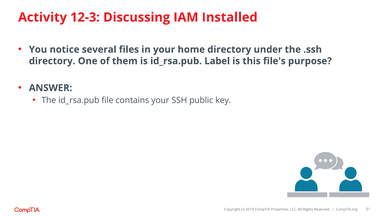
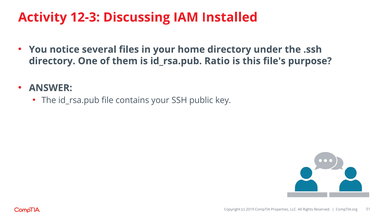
Label: Label -> Ratio (217, 61)
